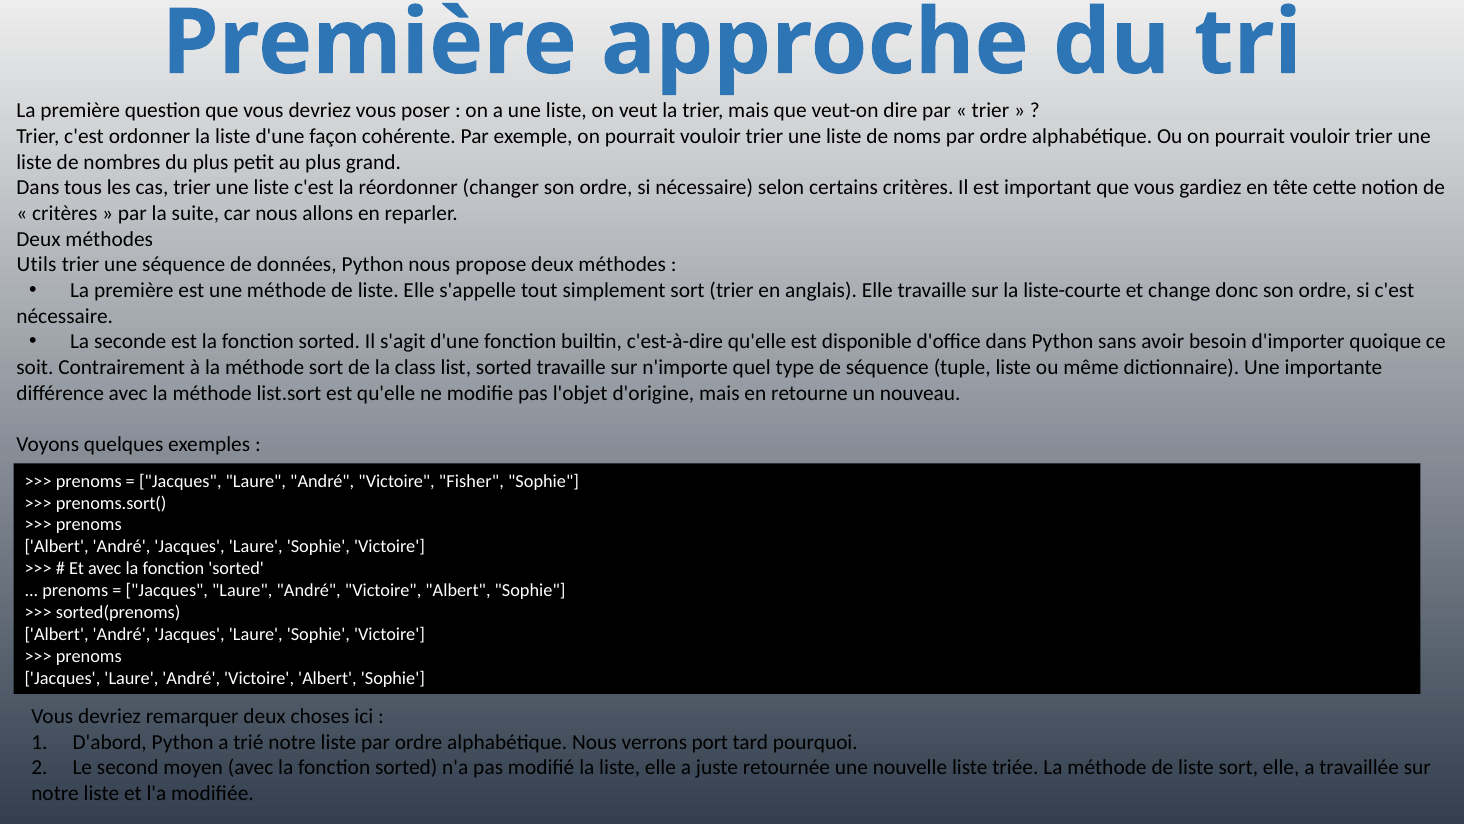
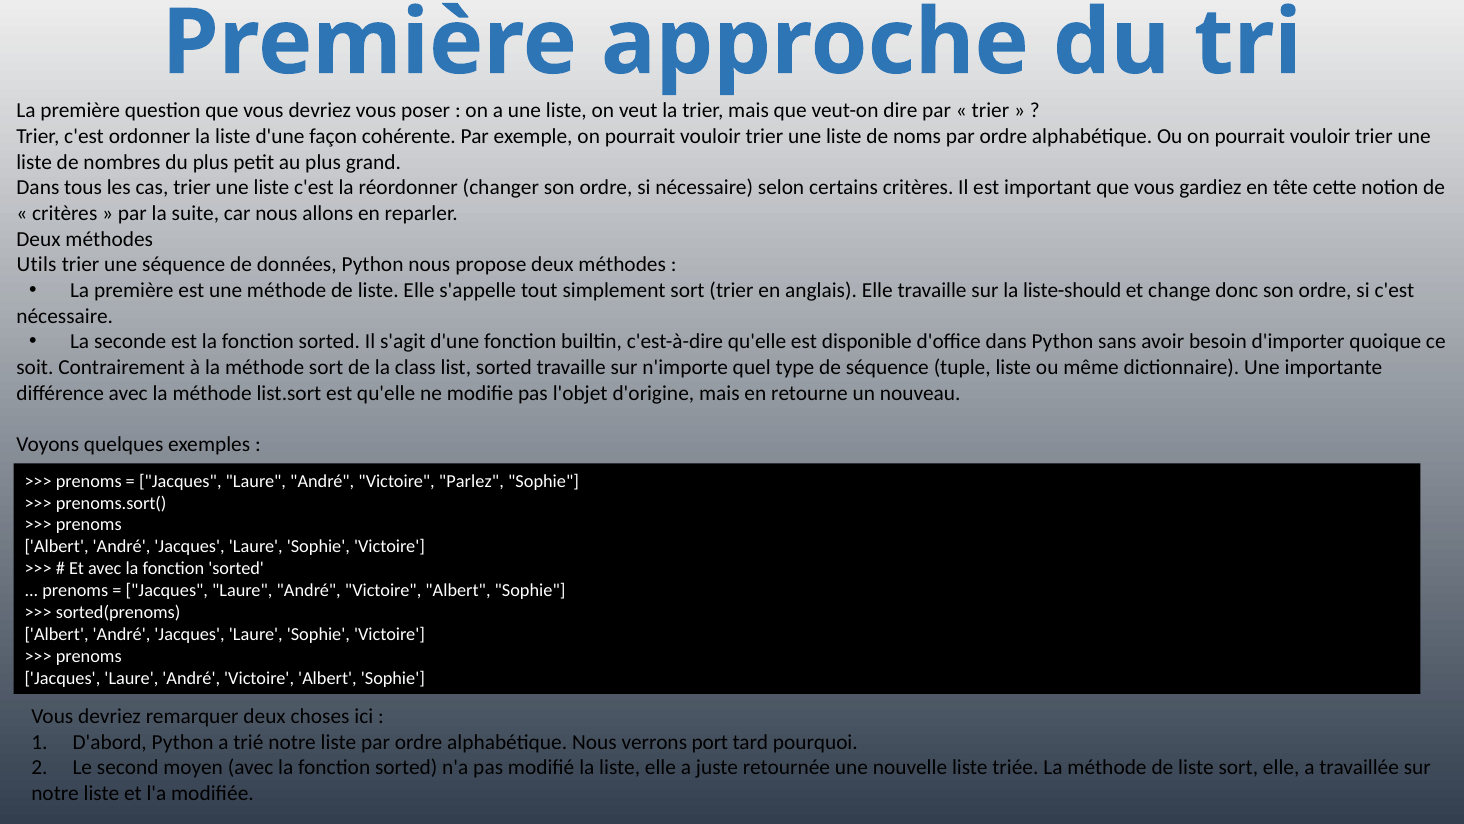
liste-courte: liste-courte -> liste-should (1072, 290)
Fisher: Fisher -> Parlez (471, 481)
